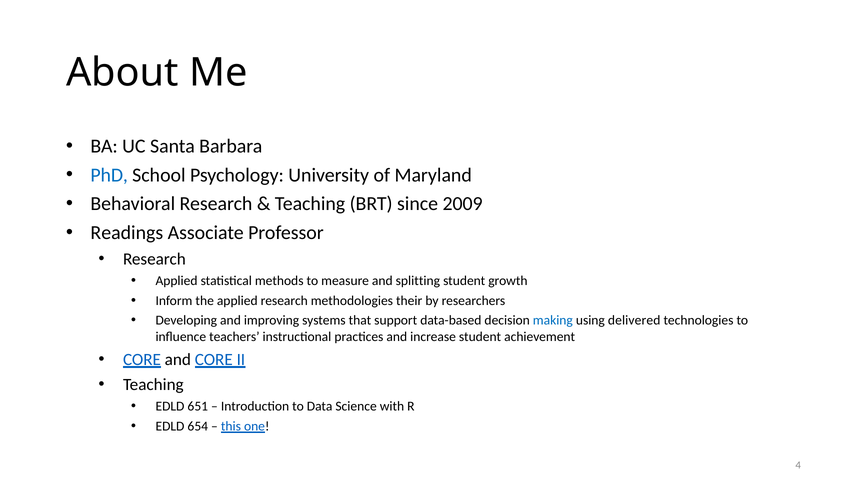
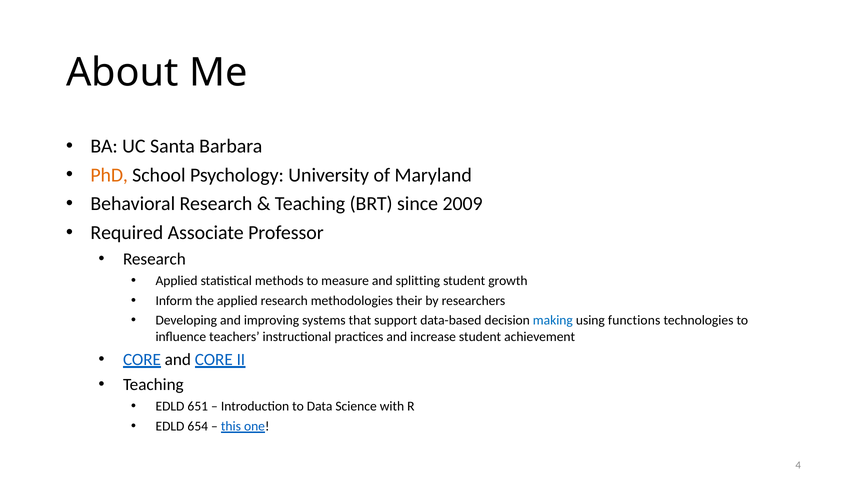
PhD colour: blue -> orange (109, 175)
Readings: Readings -> Required (127, 233)
delivered: delivered -> functions (634, 321)
